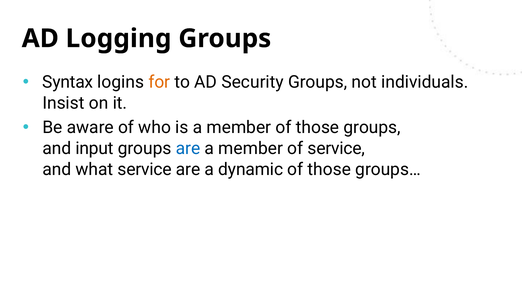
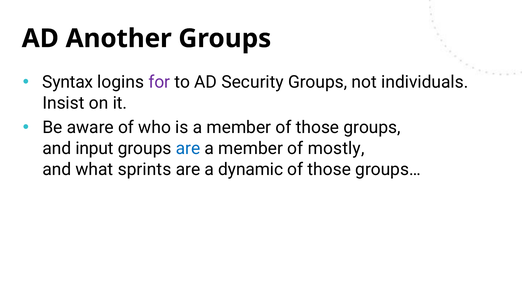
Logging: Logging -> Another (119, 38)
for colour: orange -> purple (159, 82)
of service: service -> mostly (336, 148)
what service: service -> sprints (145, 169)
